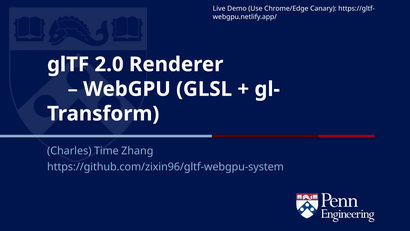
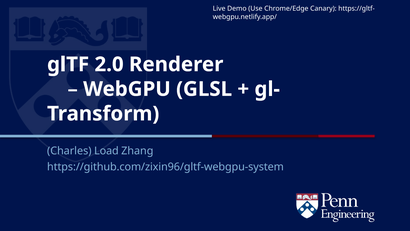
Time: Time -> Load (106, 151)
